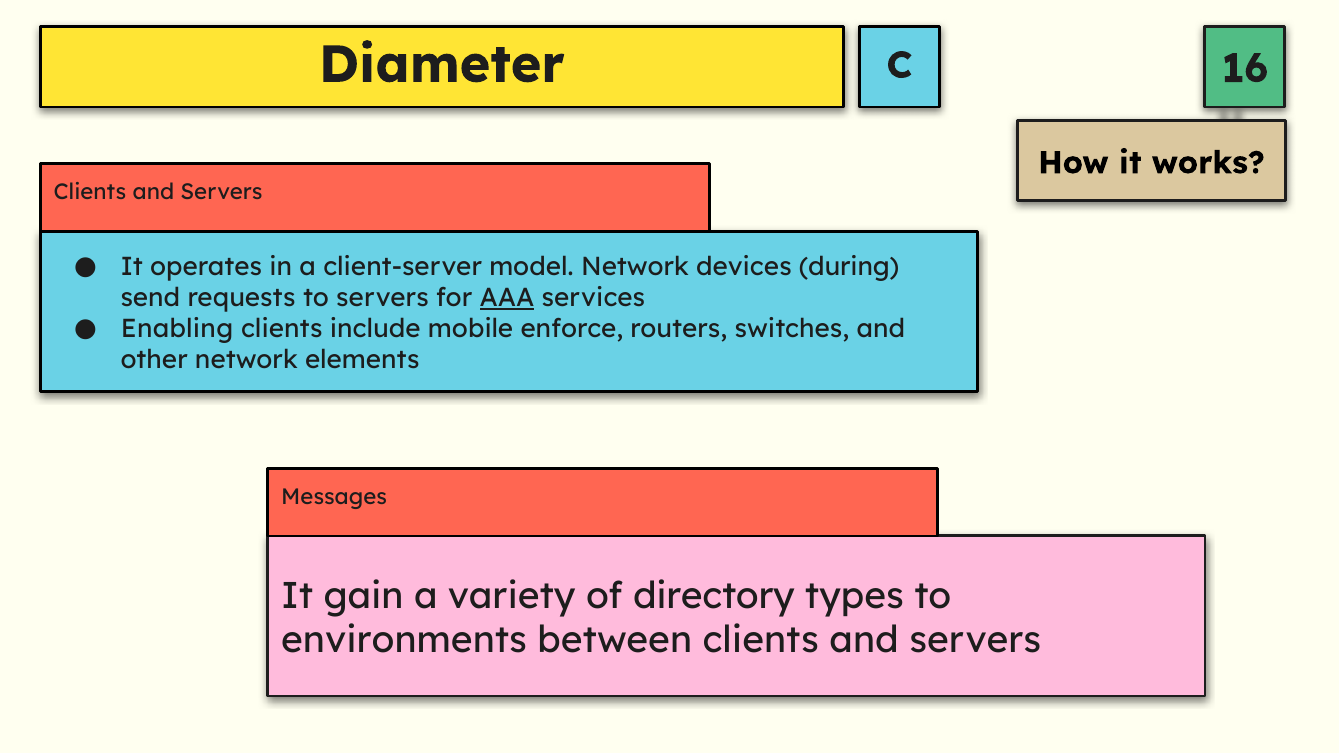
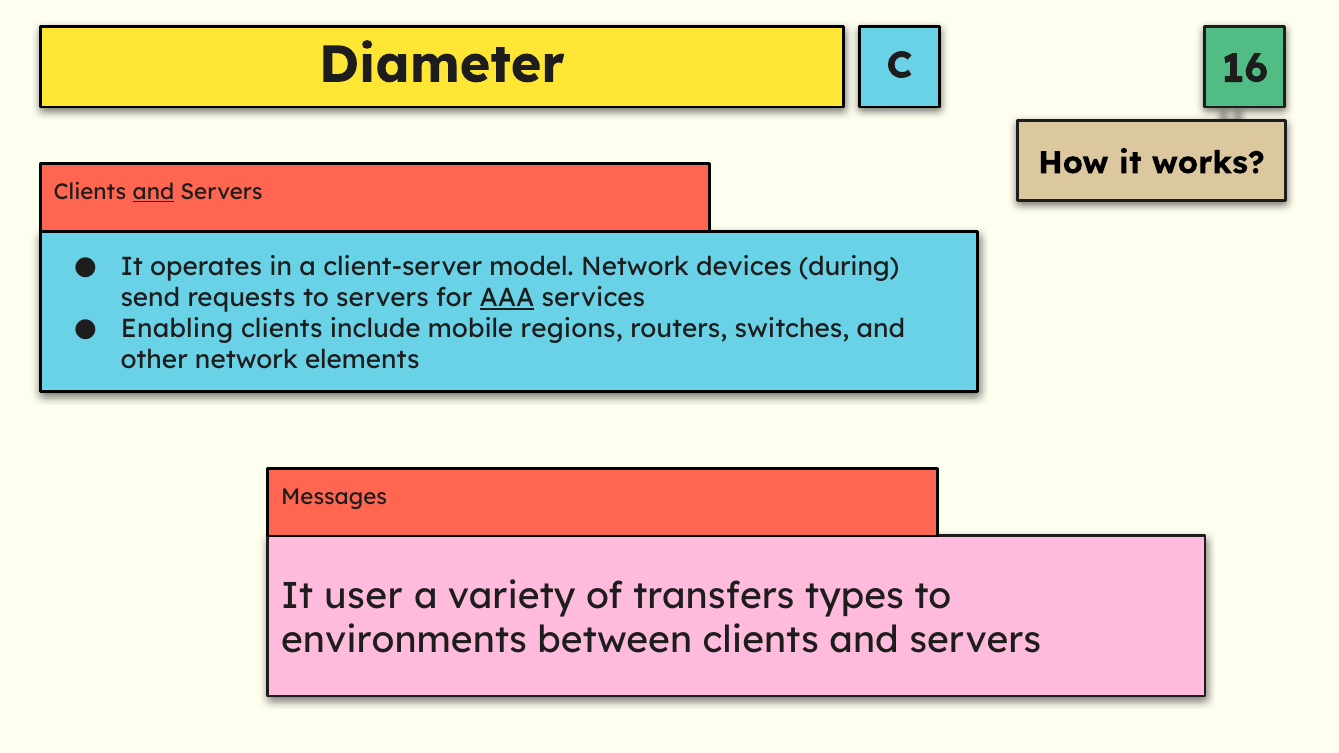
and underline: none -> present (153, 192)
enforce: enforce -> regions (572, 329)
gain: gain -> user (363, 596)
directory: directory -> transfers (714, 596)
